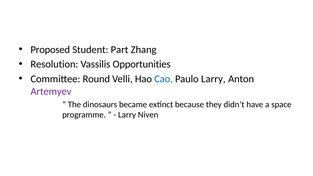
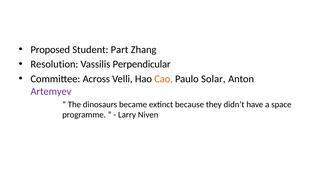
Opportunities: Opportunities -> Perpendicular (142, 64)
Round: Round -> Across (96, 79)
Cao colour: blue -> orange (164, 79)
Paulo Larry: Larry -> Solar (213, 79)
